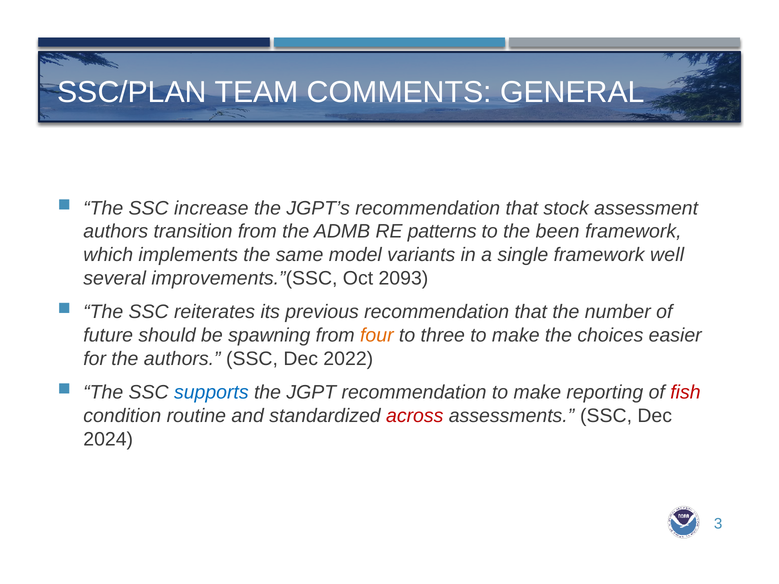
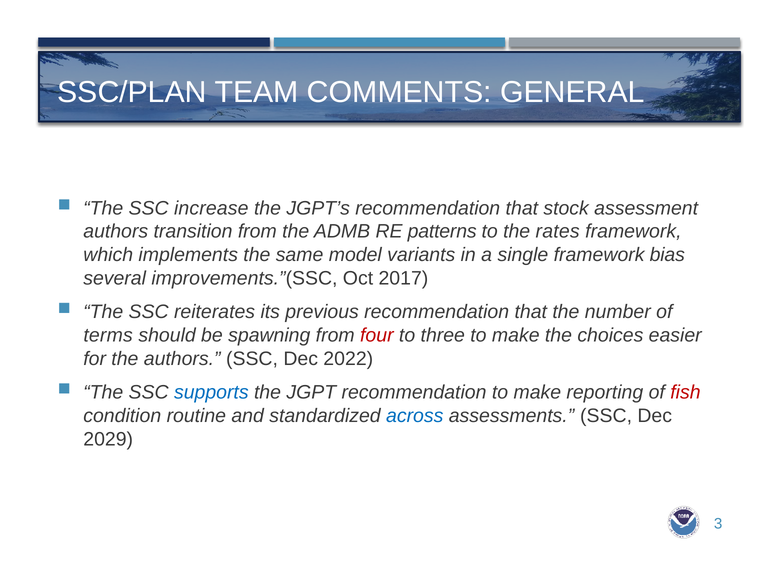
been: been -> rates (558, 232)
well: well -> bias (667, 255)
2093: 2093 -> 2017 (403, 278)
future: future -> terms (108, 335)
four colour: orange -> red (377, 335)
across colour: red -> blue (415, 416)
2024: 2024 -> 2029 (108, 439)
